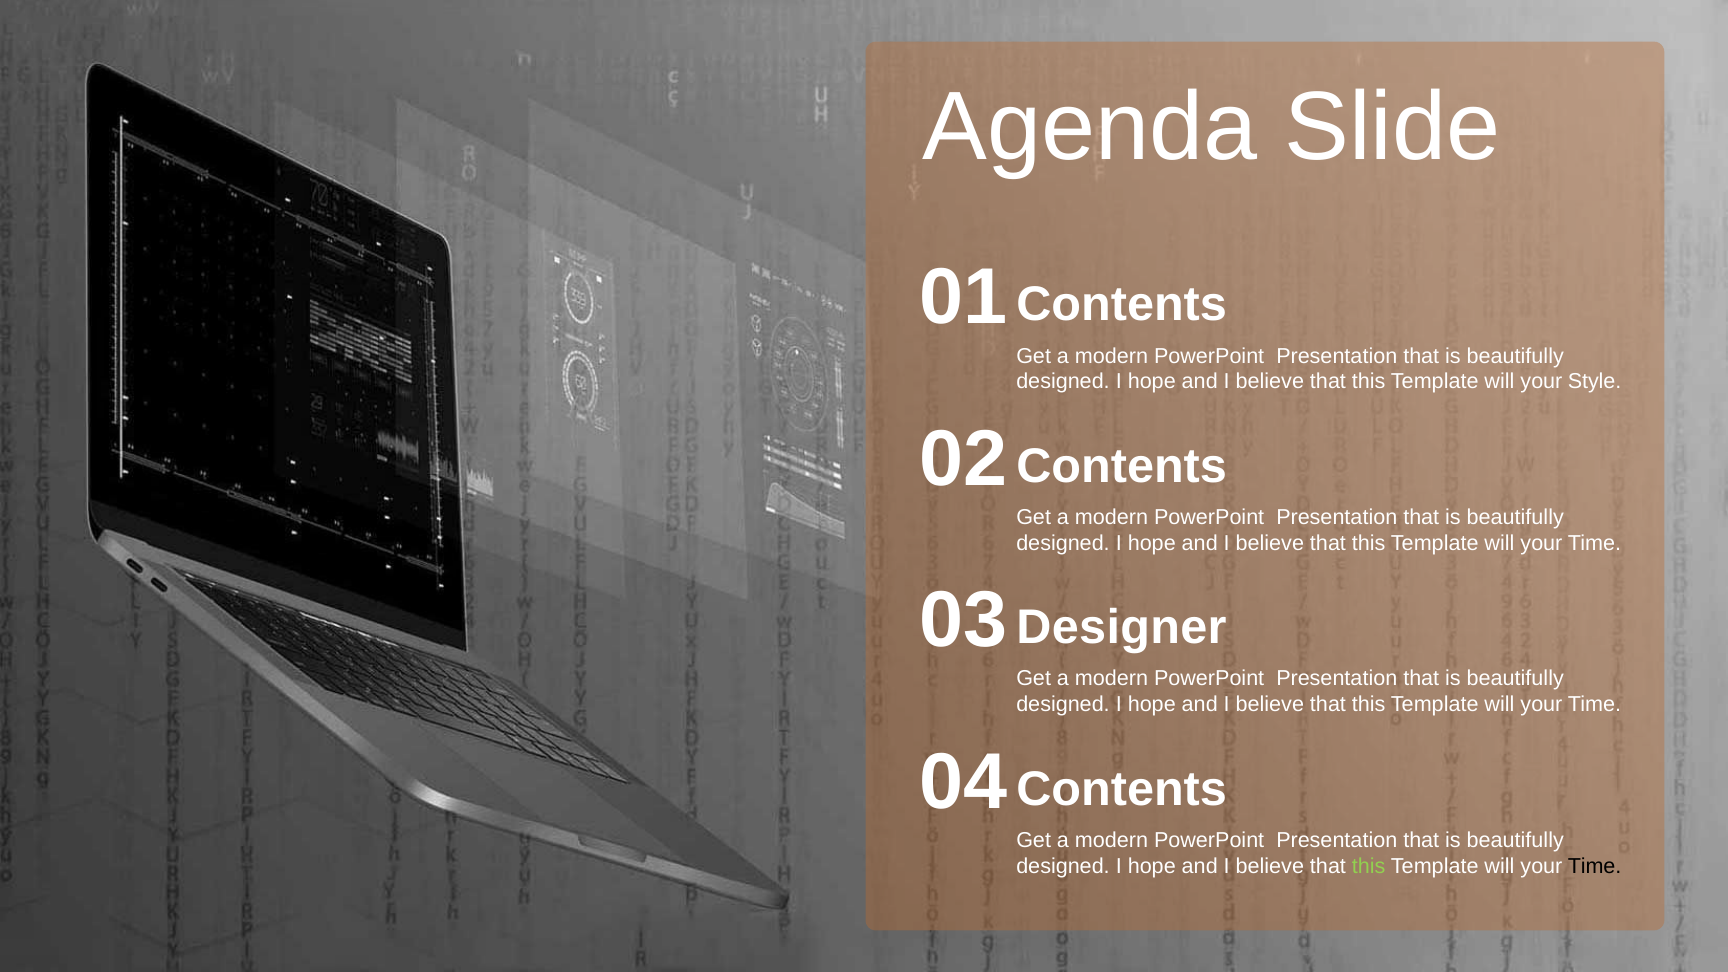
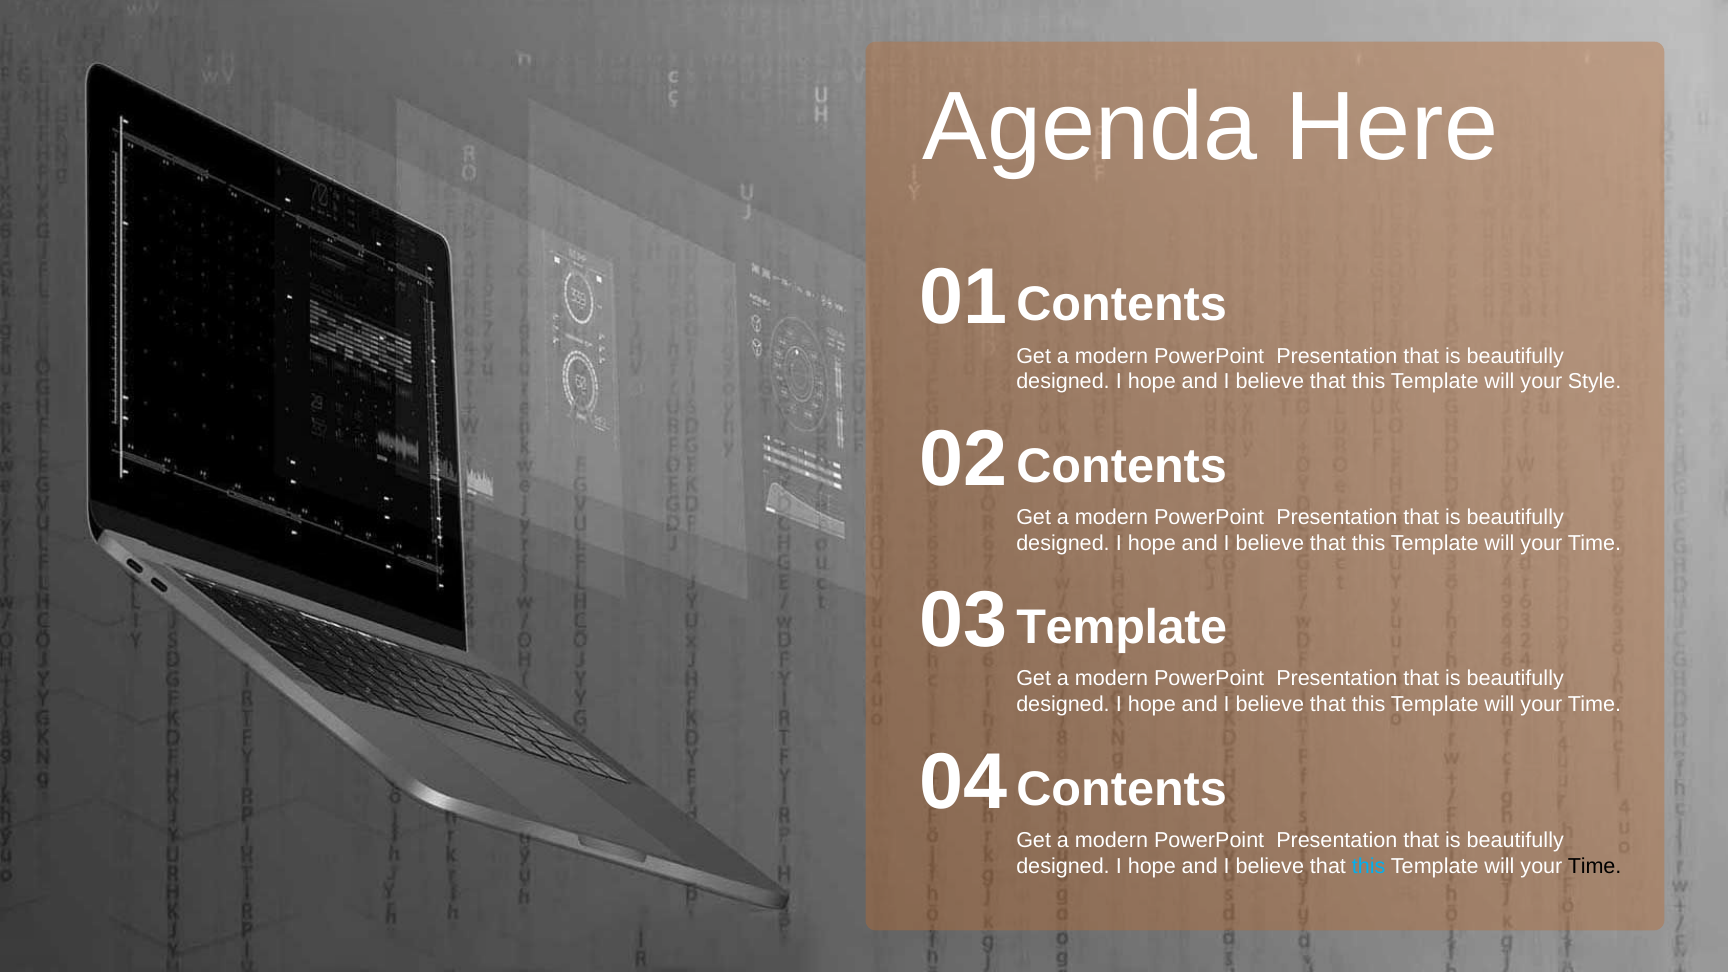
Slide: Slide -> Here (1392, 128)
Designer: Designer -> Template (1122, 628)
this colour: light green -> light blue (1369, 866)
